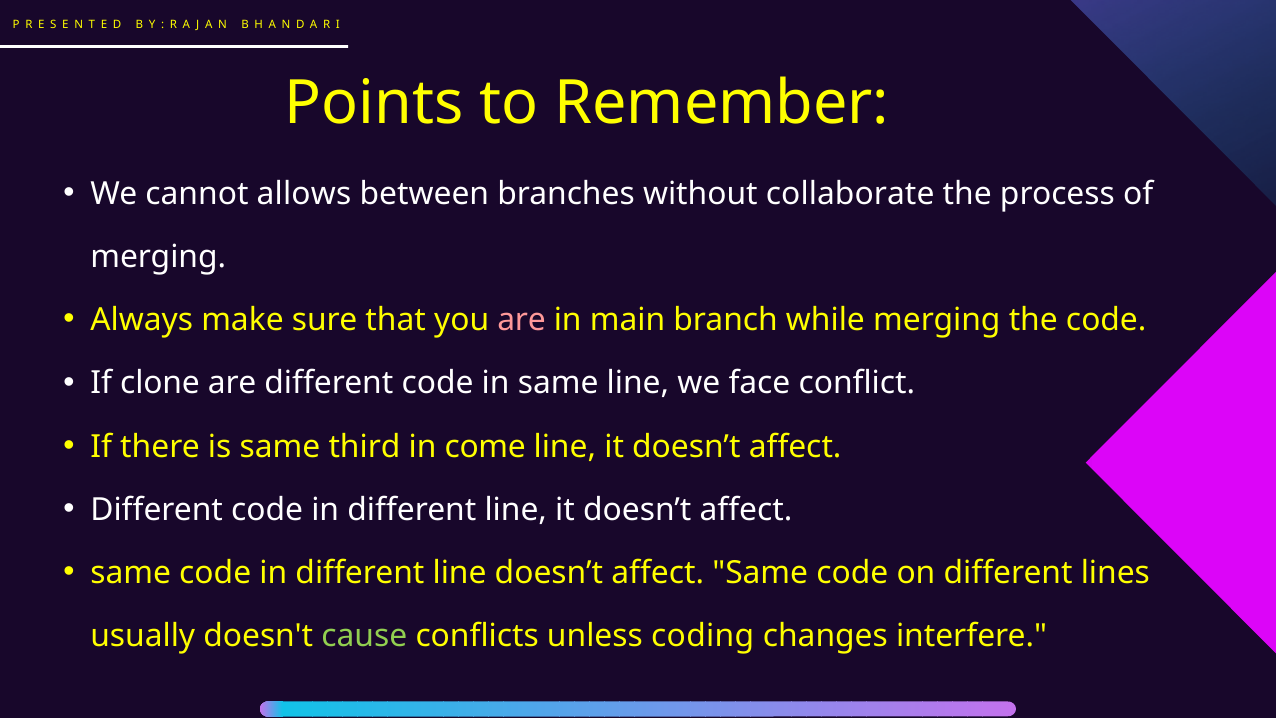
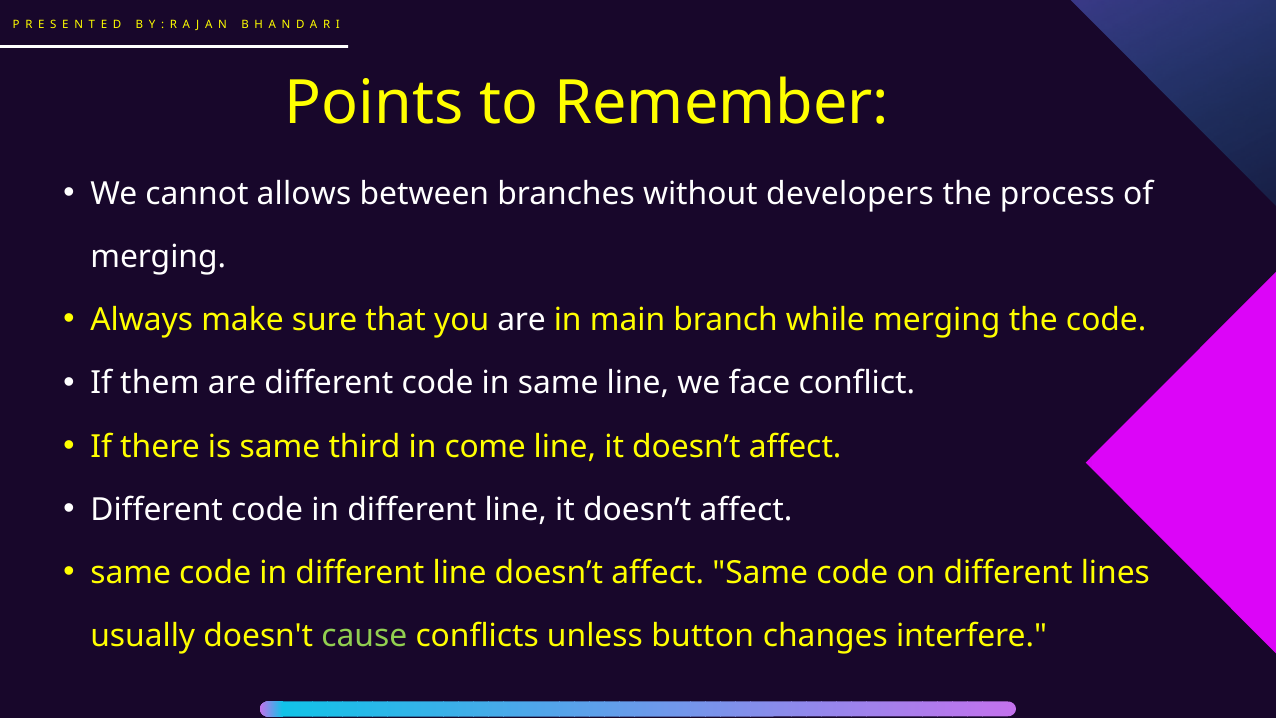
collaborate: collaborate -> developers (850, 194)
are colour: pink -> white (522, 320)
clone: clone -> them (160, 383)
coding: coding -> button (703, 636)
